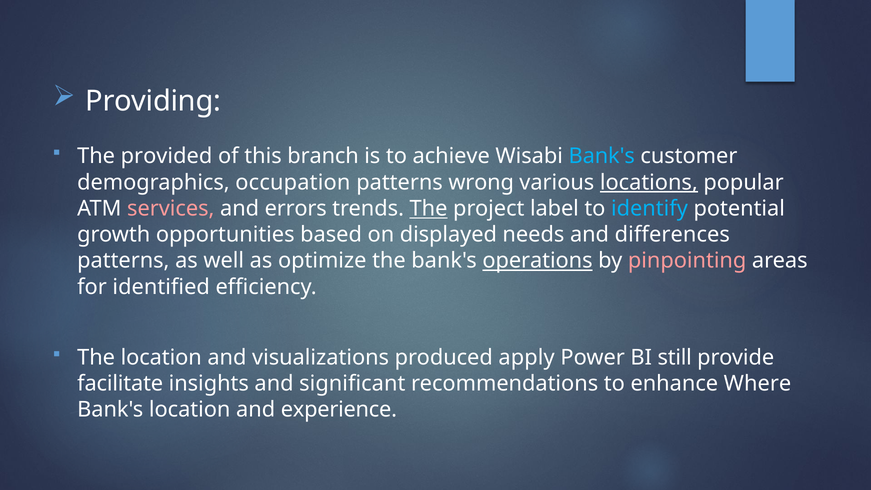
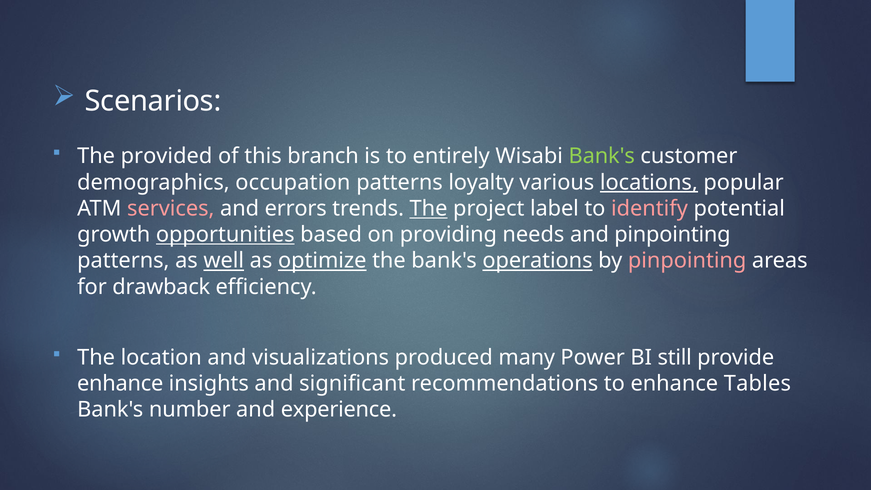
Providing: Providing -> Scenarios (153, 101)
achieve: achieve -> entirely (451, 156)
Bank's colour: light blue -> light green (602, 156)
wrong: wrong -> loyalty (481, 182)
identify colour: light blue -> pink (649, 209)
opportunities underline: none -> present (225, 235)
displayed: displayed -> providing (448, 235)
and differences: differences -> pinpointing (672, 235)
well underline: none -> present (224, 261)
optimize underline: none -> present (322, 261)
identified: identified -> drawback (161, 287)
apply: apply -> many (527, 357)
facilitate: facilitate -> enhance (120, 383)
Where: Where -> Tables (757, 383)
Bank's location: location -> number (190, 410)
